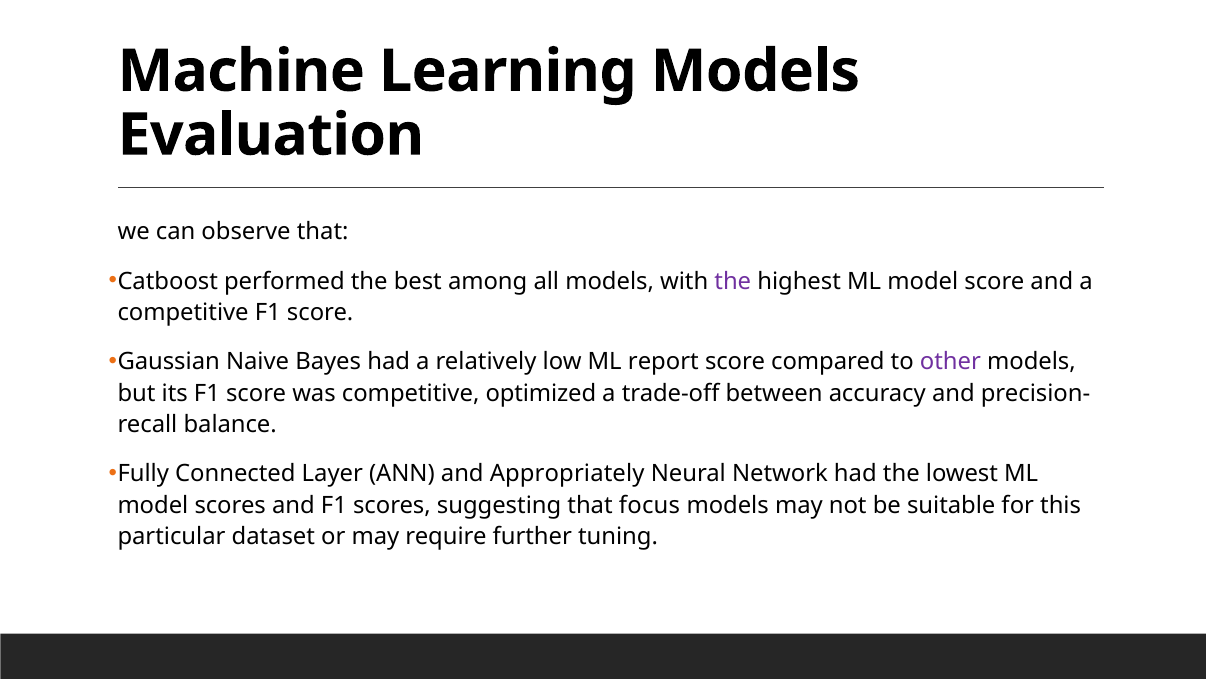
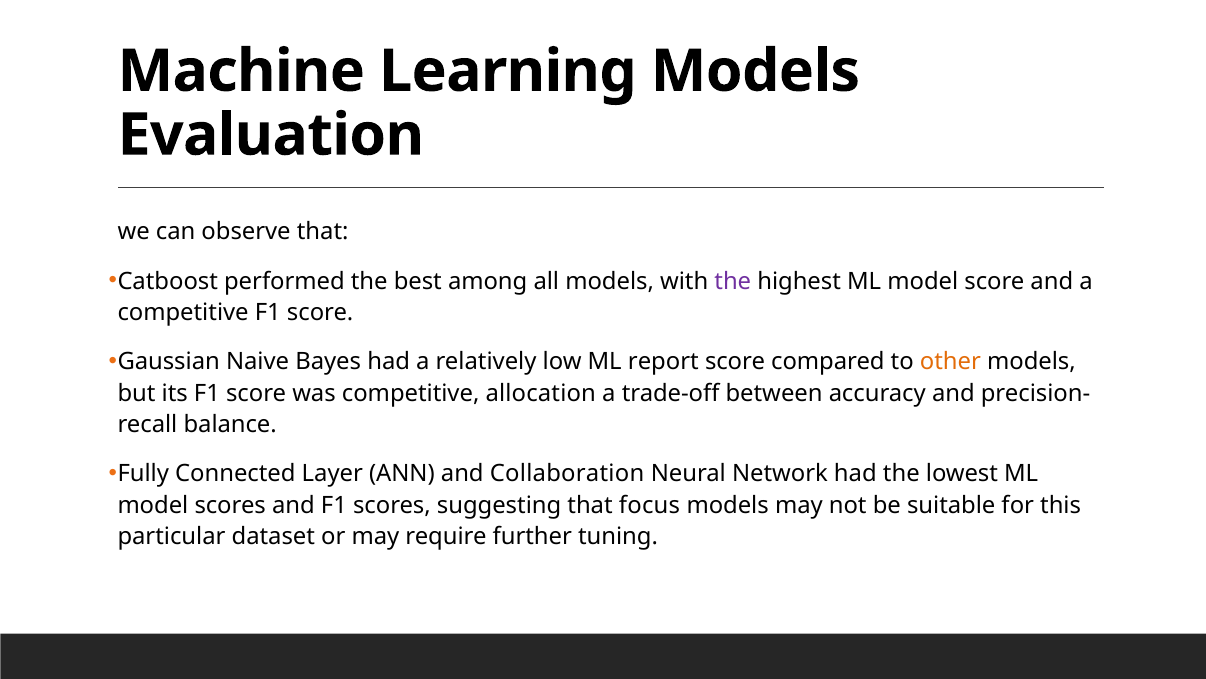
other colour: purple -> orange (950, 362)
optimized: optimized -> allocation (541, 393)
Appropriately: Appropriately -> Collaboration (567, 474)
